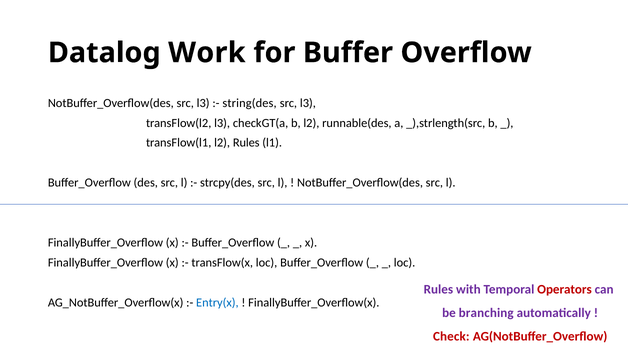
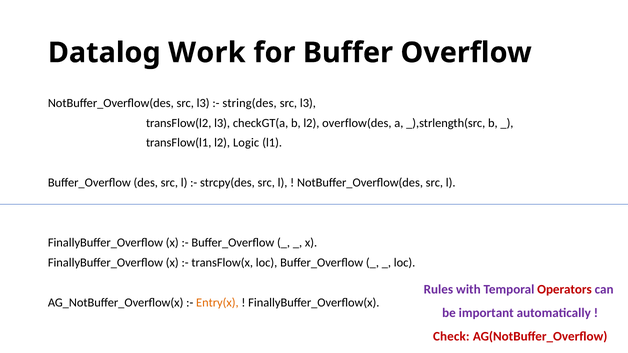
runnable(des: runnable(des -> overflow(des (357, 123)
l2 Rules: Rules -> Logic (246, 143)
Entry(x colour: blue -> orange (217, 303)
branching: branching -> important (486, 313)
